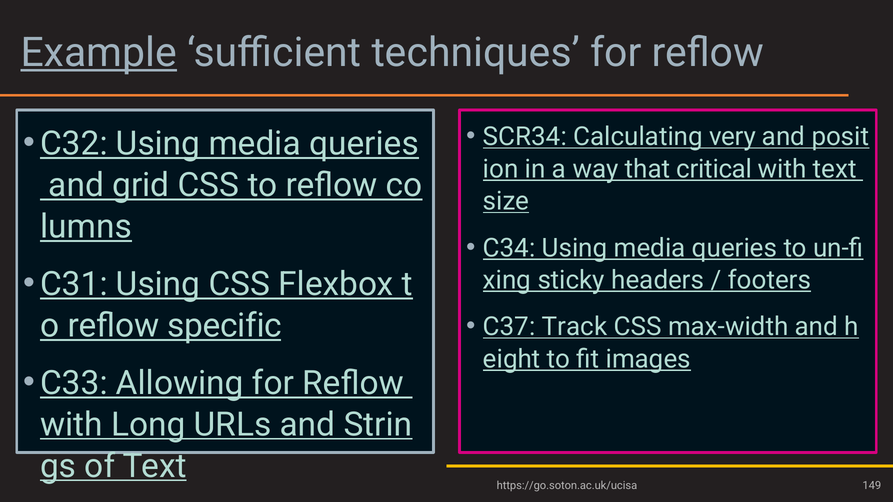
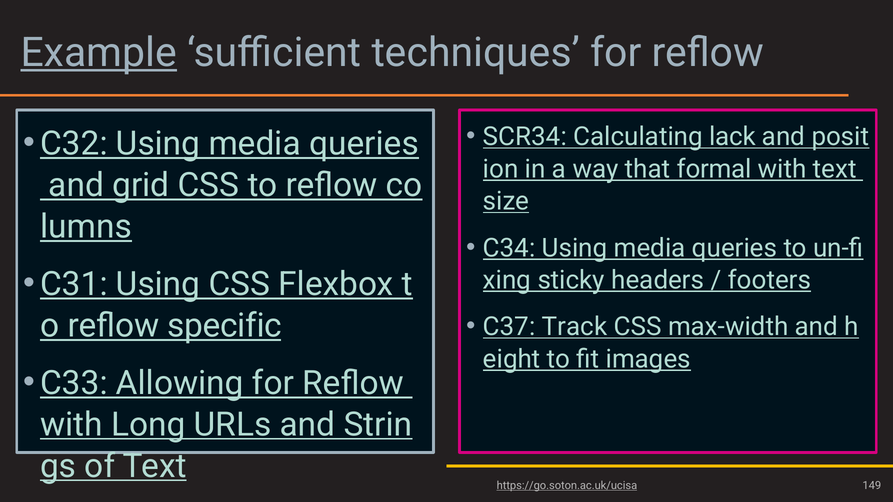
very: very -> lack (732, 137)
critical: critical -> formal (714, 169)
https://go.soton.ac.uk/ucisa underline: none -> present (567, 486)
